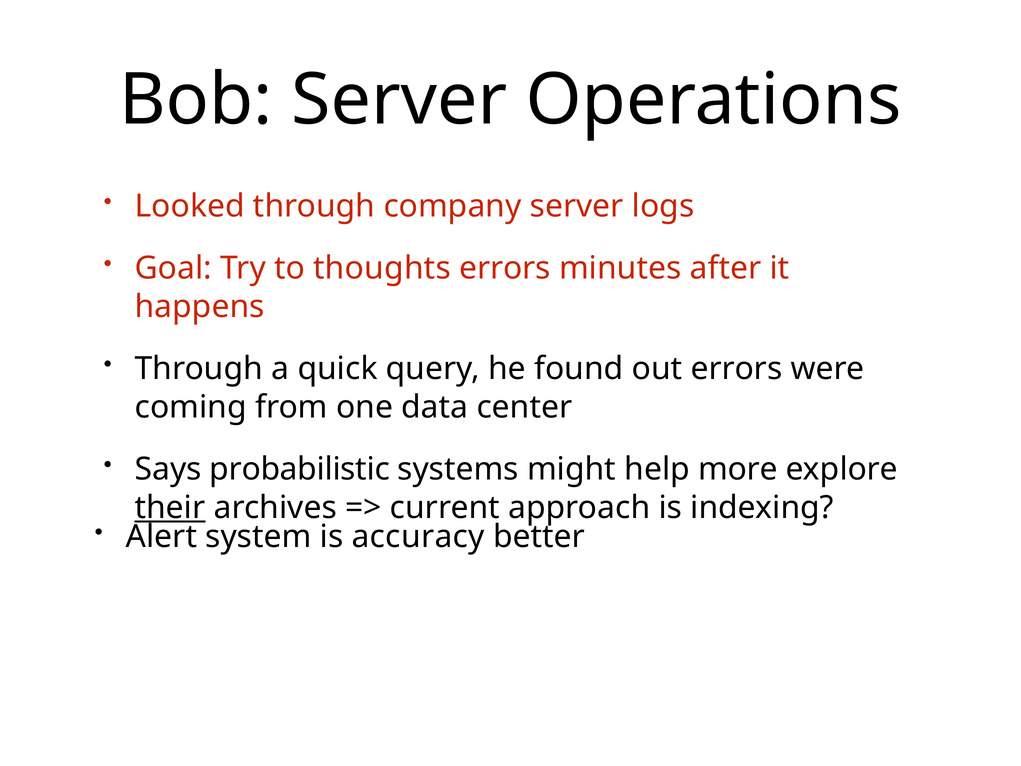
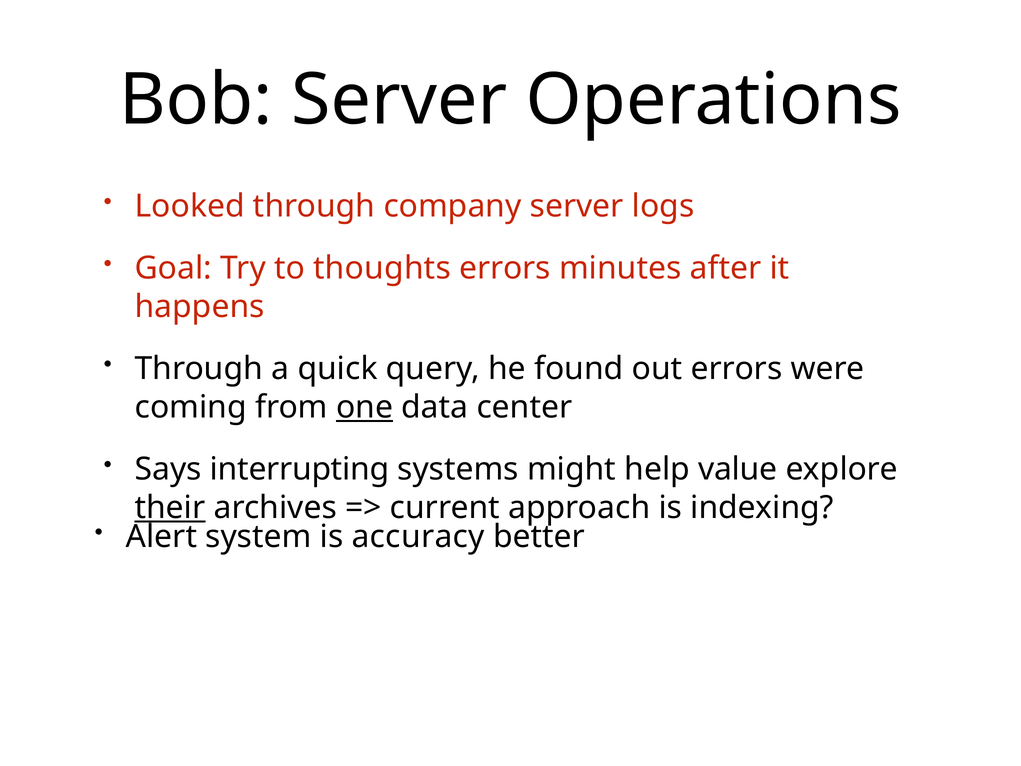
one underline: none -> present (365, 407)
probabilistic: probabilistic -> interrupting (300, 469)
more: more -> value (738, 469)
